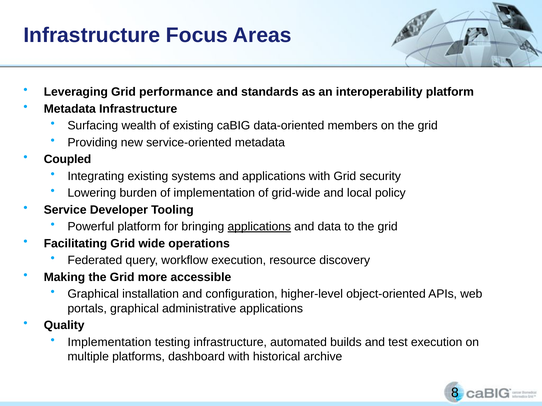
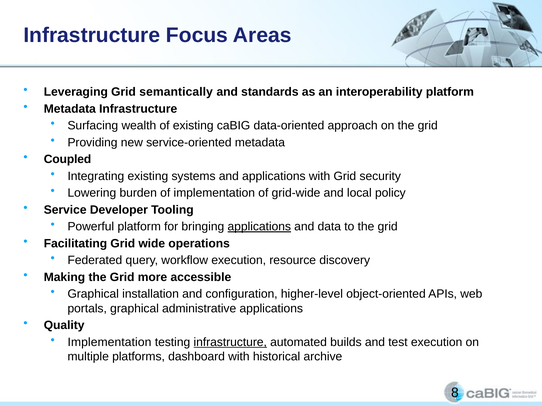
performance: performance -> semantically (176, 92)
members: members -> approach (353, 126)
infrastructure underline: none -> present (230, 343)
